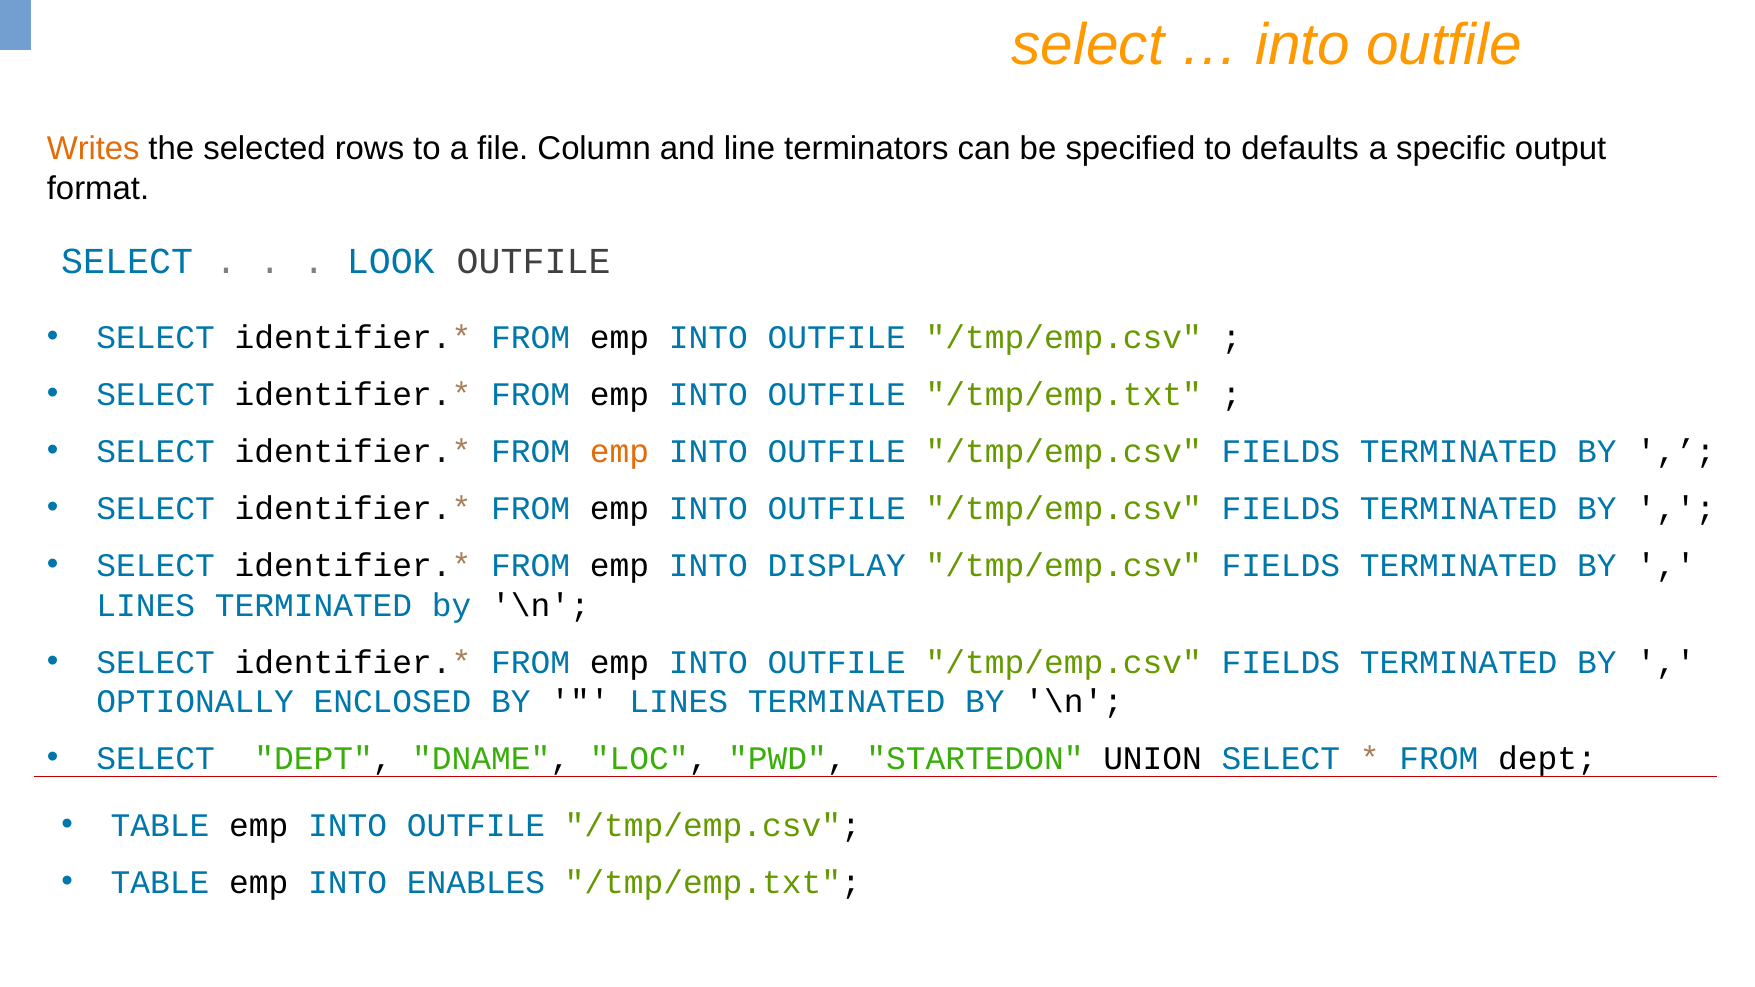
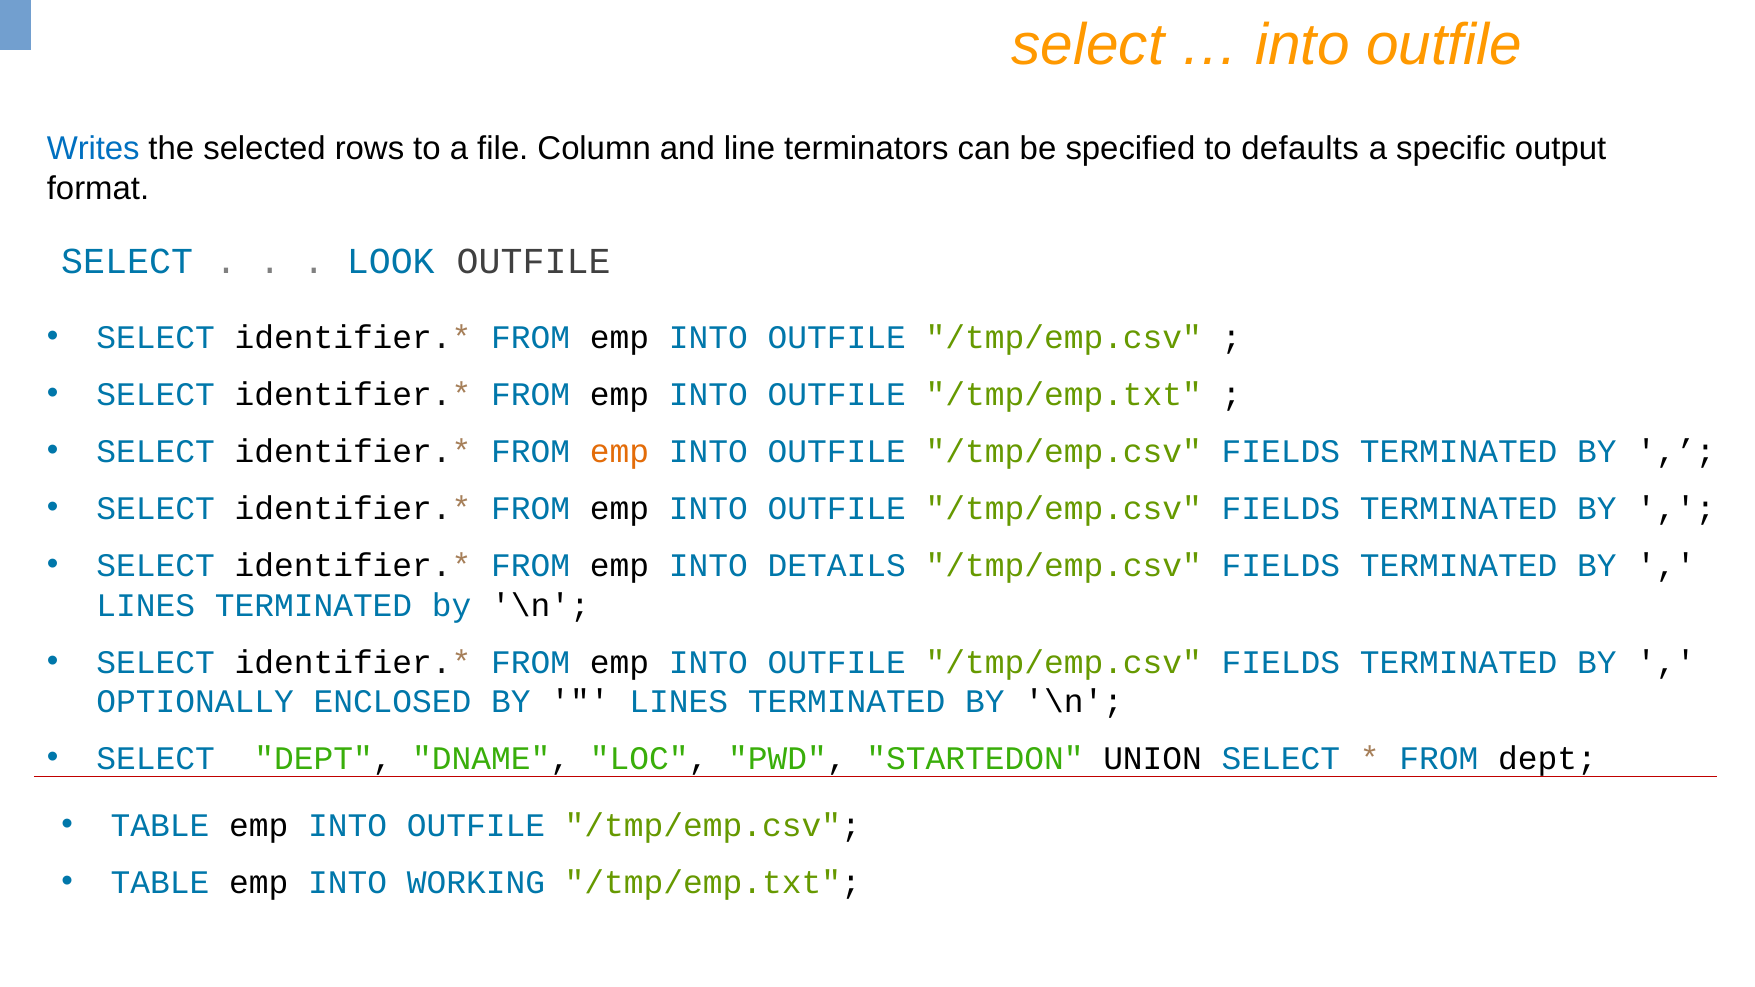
Writes colour: orange -> blue (93, 149)
DISPLAY: DISPLAY -> DETAILS (837, 566)
ENABLES: ENABLES -> WORKING (476, 883)
